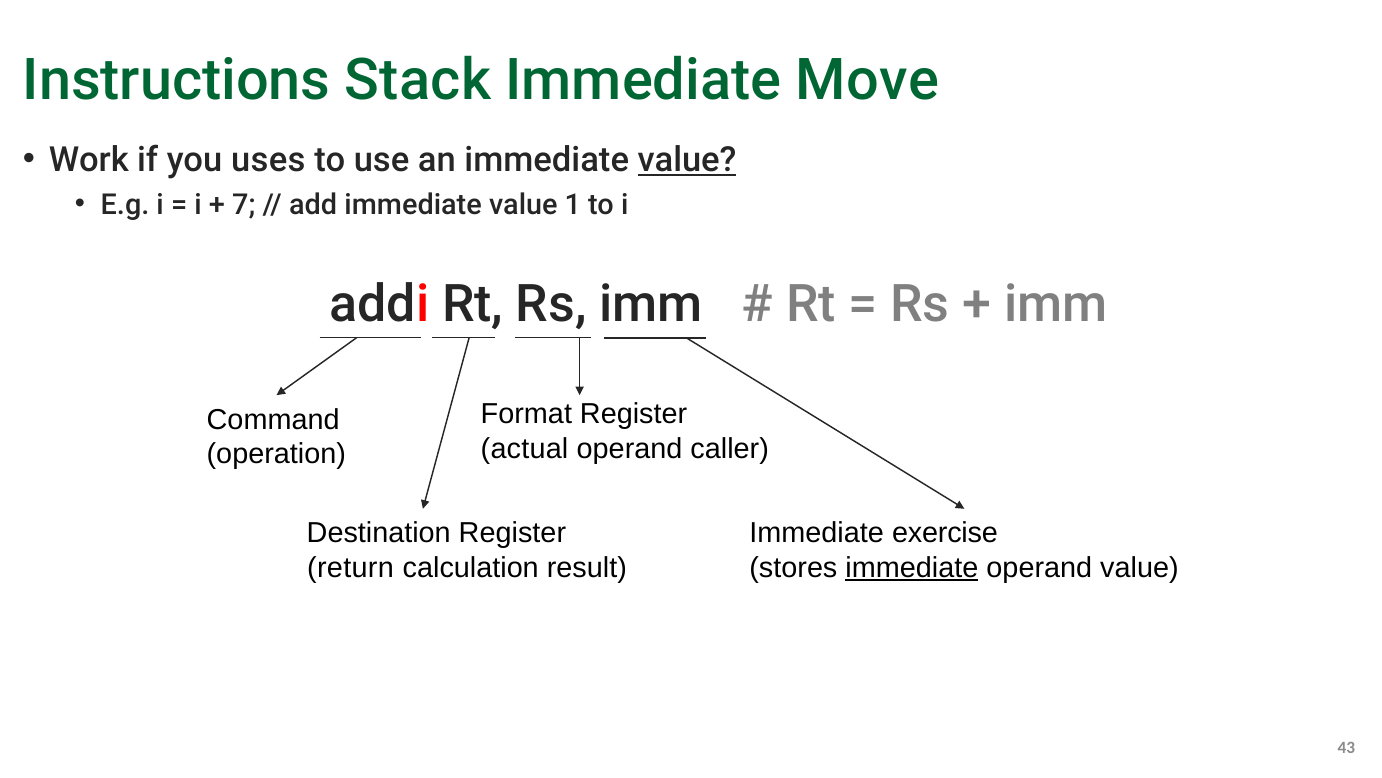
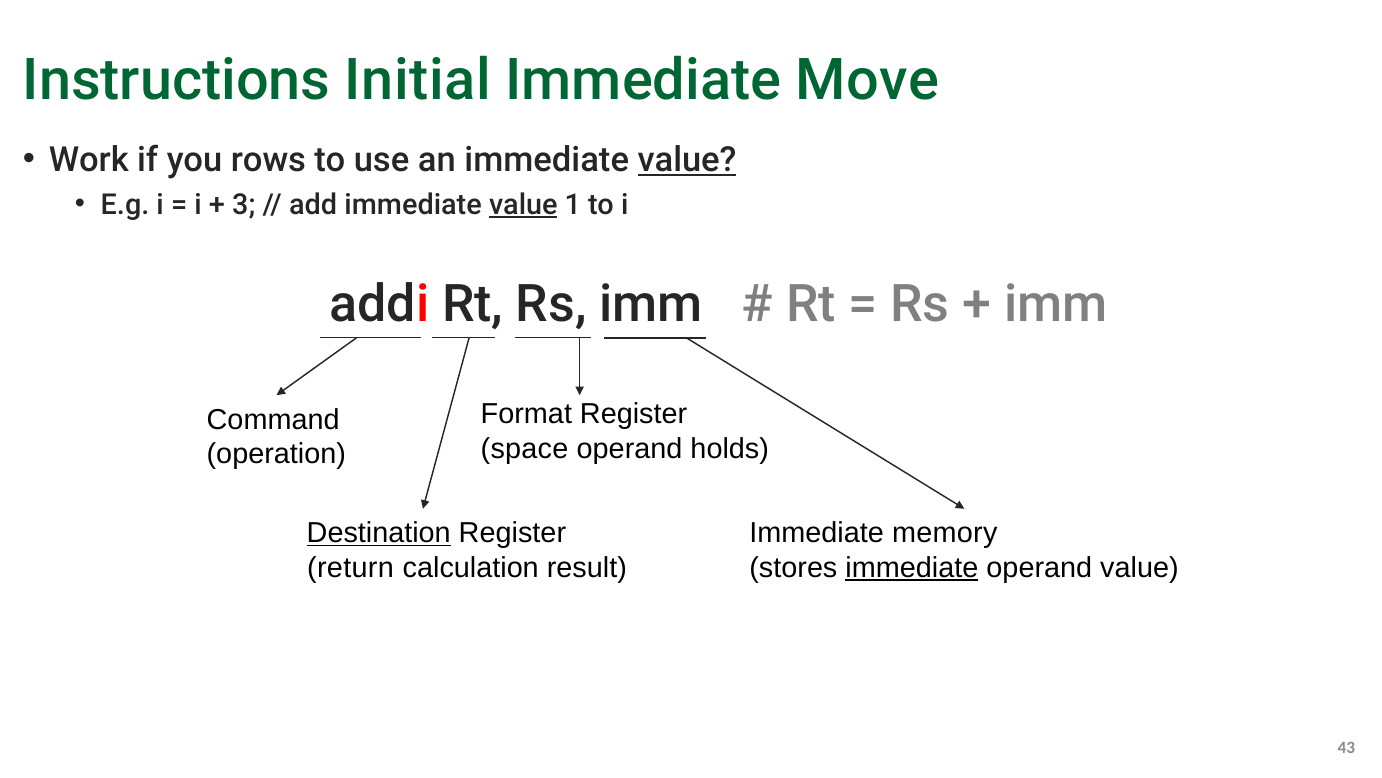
Stack: Stack -> Initial (418, 80)
uses: uses -> rows (268, 160)
7: 7 -> 3 (244, 205)
value underline: none -> present (523, 205)
actual: actual -> space (525, 449)
caller: caller -> holds (730, 449)
Destination underline: none -> present (379, 533)
exercise: exercise -> memory (945, 533)
